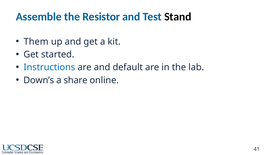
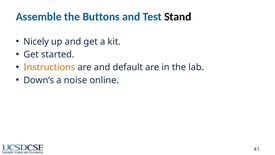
Resistor: Resistor -> Buttons (101, 17)
Them: Them -> Nicely (36, 42)
Instructions colour: blue -> orange (49, 67)
share: share -> noise (75, 80)
